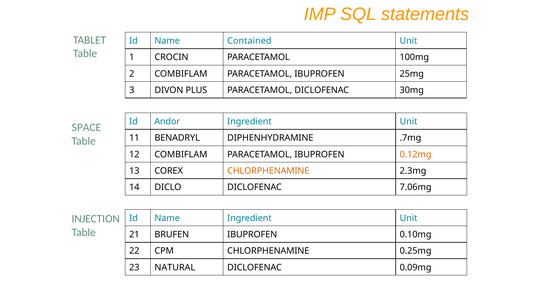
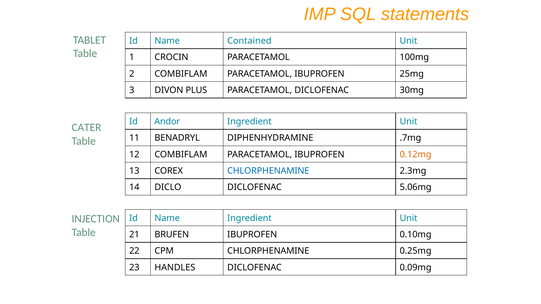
SPACE: SPACE -> CATER (86, 128)
CHLORPHENAMINE colour: orange -> blue (268, 171)
7.06mg: 7.06mg -> 5.06mg (416, 188)
NATURAL: NATURAL -> HANDLES (175, 268)
